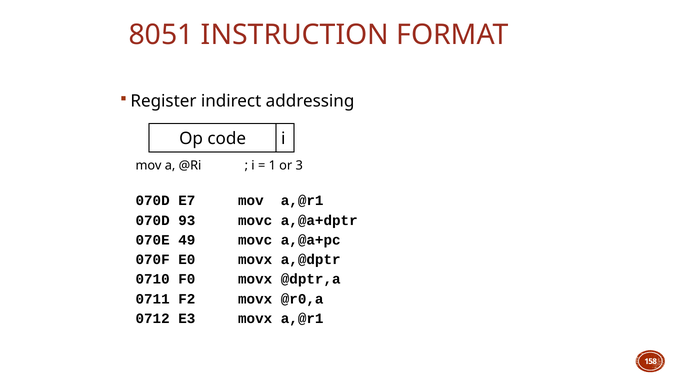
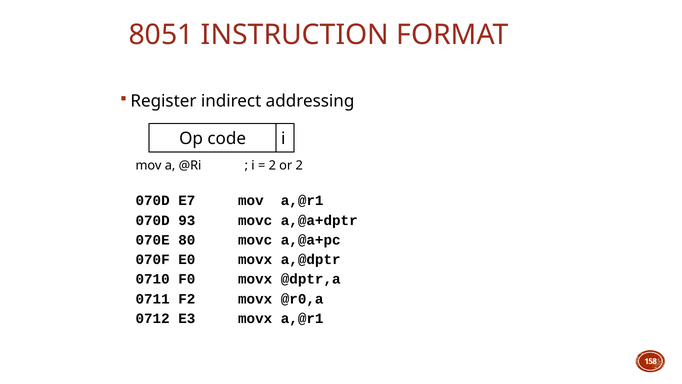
1: 1 -> 2 (272, 165)
or 3: 3 -> 2 (299, 165)
49: 49 -> 80 (187, 240)
